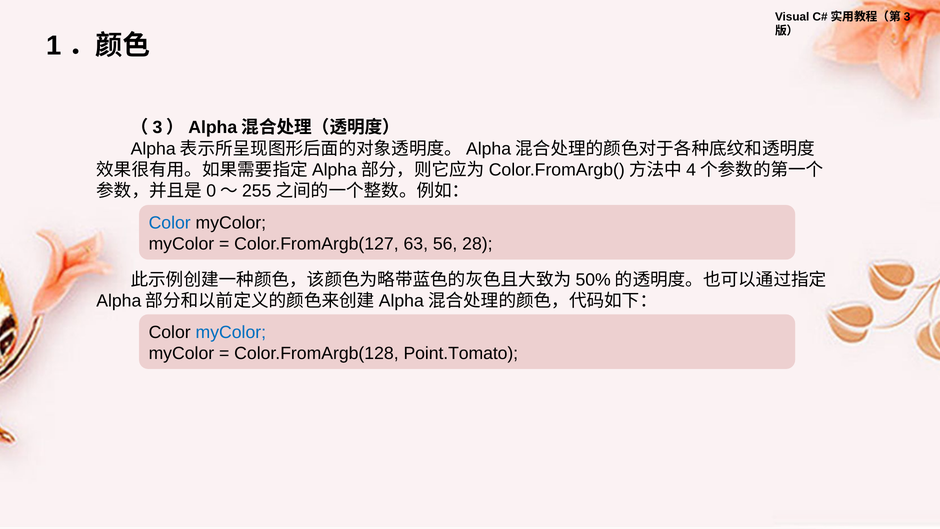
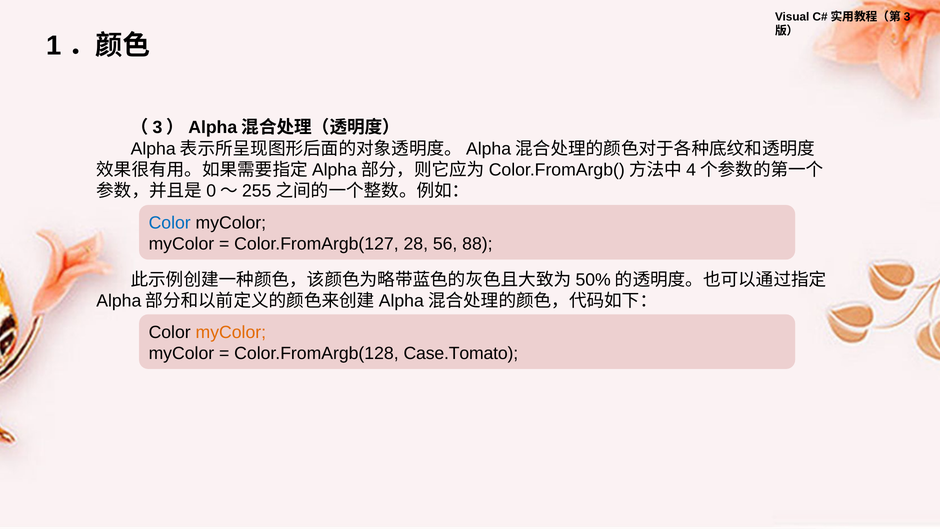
63: 63 -> 28 (416, 244)
28: 28 -> 88 (477, 244)
myColor colour: blue -> orange (231, 332)
Point.Tomato: Point.Tomato -> Case.Tomato (461, 353)
